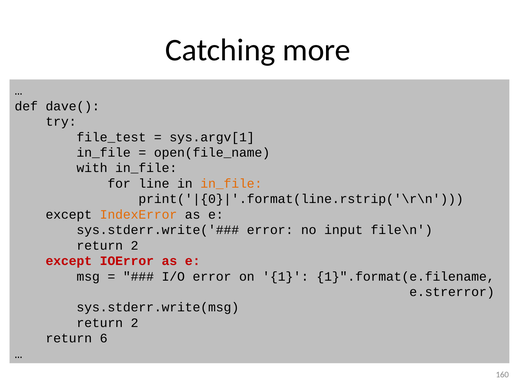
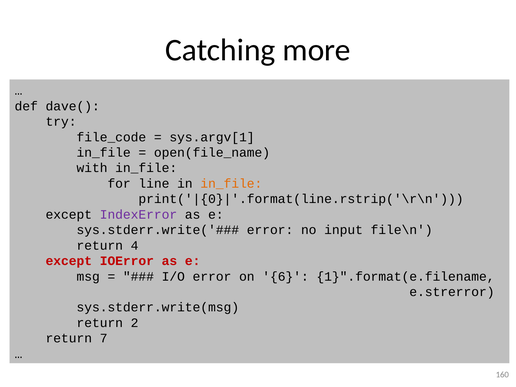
file_test: file_test -> file_code (111, 137)
IndexError colour: orange -> purple (138, 214)
2: 2 -> 4 (135, 245)
1: 1 -> 6 (286, 276)
6: 6 -> 7 (104, 338)
